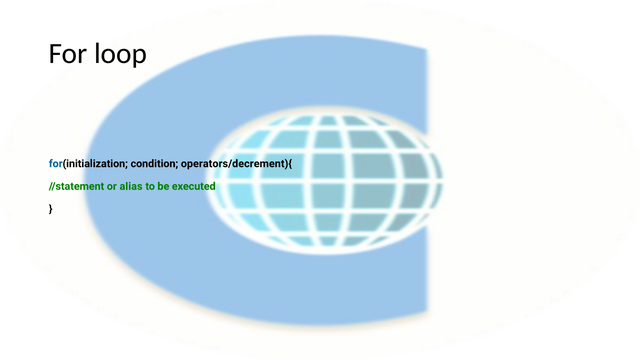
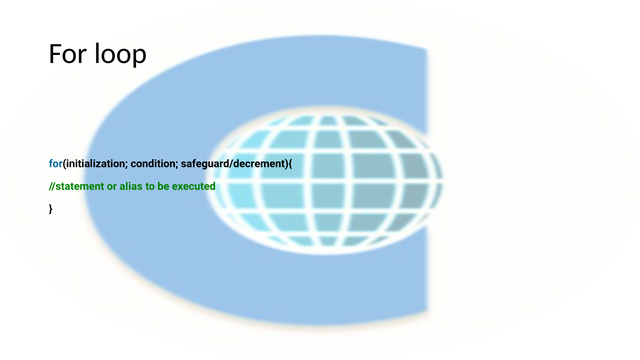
operators/decrement){: operators/decrement){ -> safeguard/decrement){ (236, 164)
